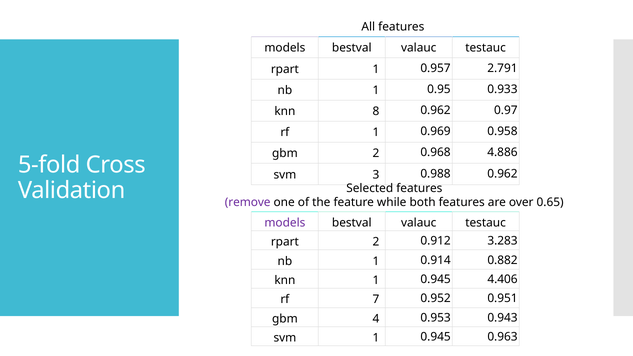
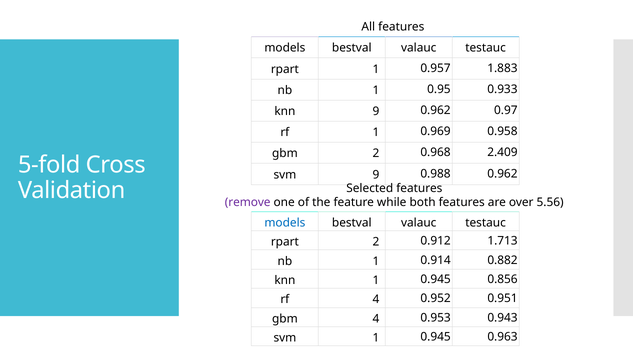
2.791: 2.791 -> 1.883 (502, 68)
knn 8: 8 -> 9 (376, 111)
4.886: 4.886 -> 2.409 (502, 153)
svm 3: 3 -> 9 (376, 175)
0.65: 0.65 -> 5.56 (550, 203)
models colour: purple -> blue (285, 223)
3.283: 3.283 -> 1.713 (503, 241)
4.406: 4.406 -> 0.856 (503, 279)
rf 7: 7 -> 4 (376, 300)
